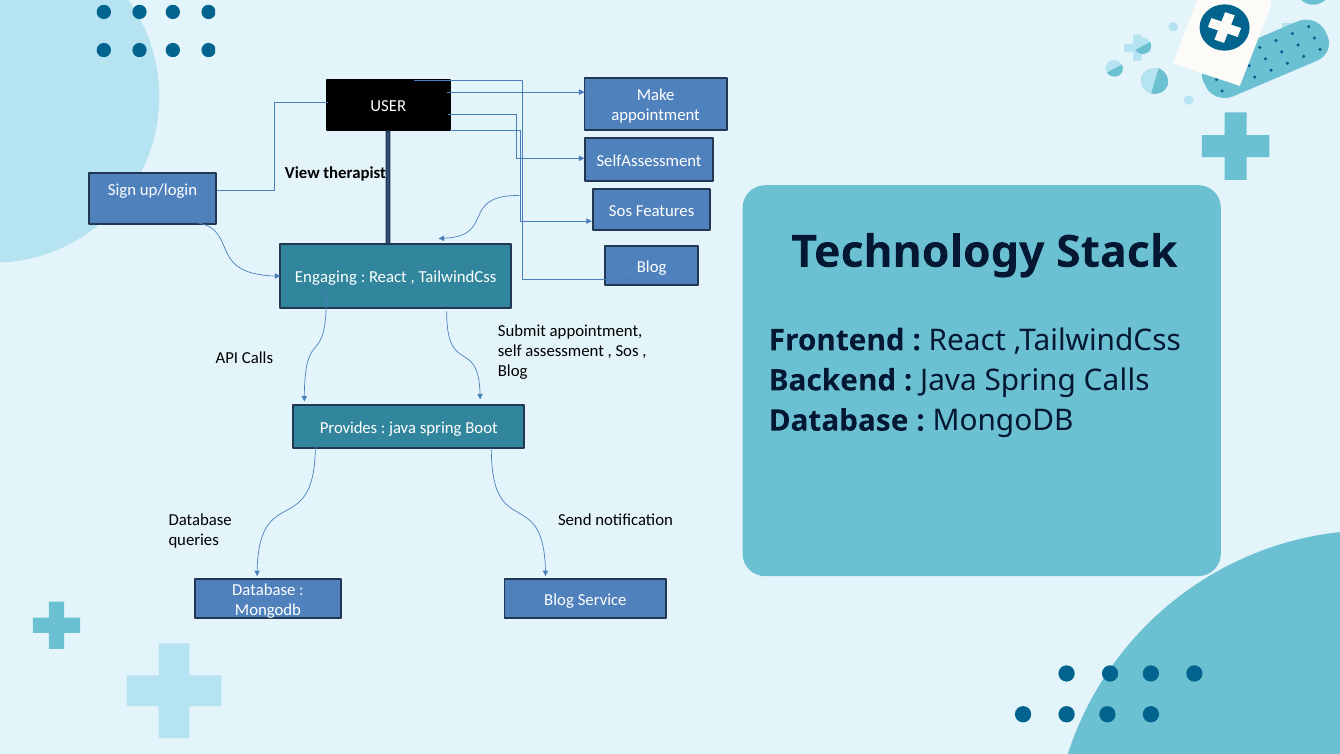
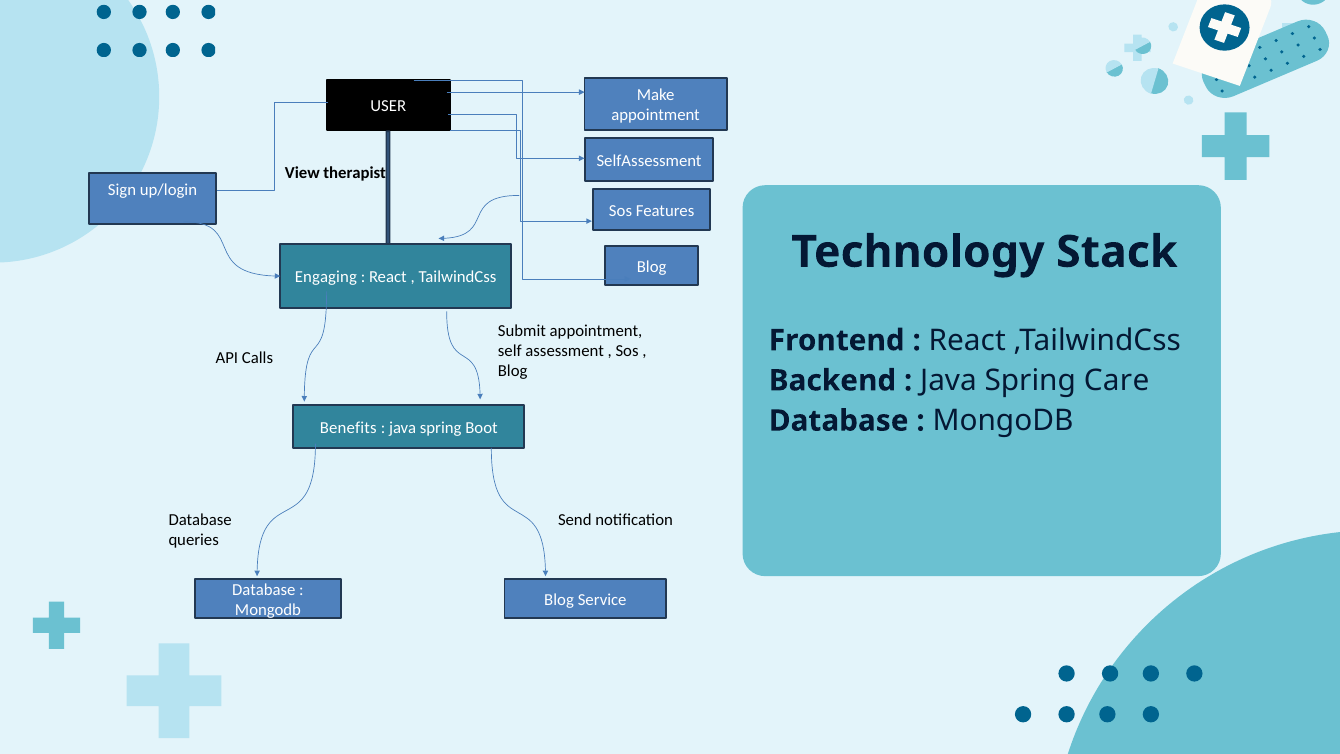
Spring Calls: Calls -> Care (1117, 381)
Provides: Provides -> Benefits (348, 427)
